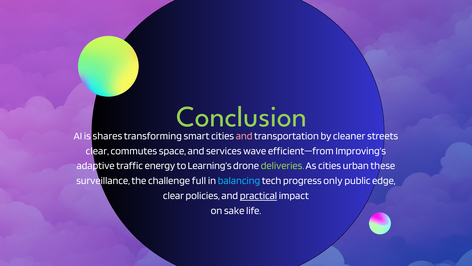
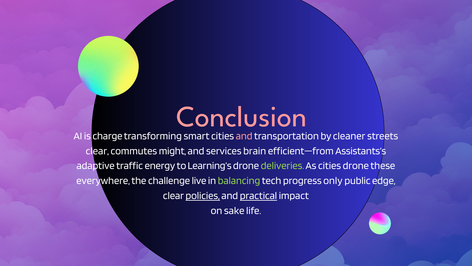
Conclusion colour: light green -> pink (241, 116)
shares: shares -> charge (108, 136)
space: space -> might (173, 151)
wave: wave -> brain (255, 151)
Improving’s: Improving’s -> Assistants’s (361, 151)
cities urban: urban -> drone (356, 166)
surveillance: surveillance -> everywhere (103, 180)
full: full -> live (199, 180)
balancing colour: light blue -> light green (239, 180)
policies underline: none -> present (203, 195)
